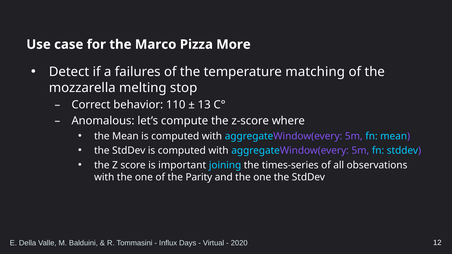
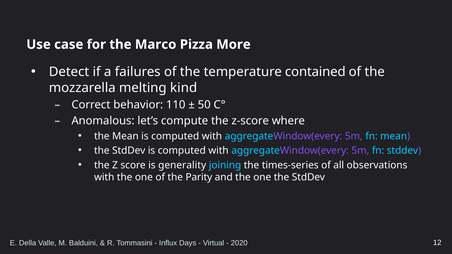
matching: matching -> contained (315, 72)
stop: stop -> kind (184, 88)
13: 13 -> 50 (204, 105)
important: important -> generality (182, 165)
